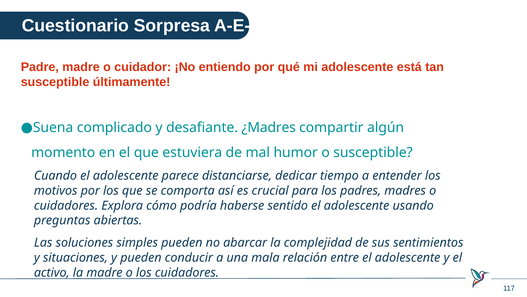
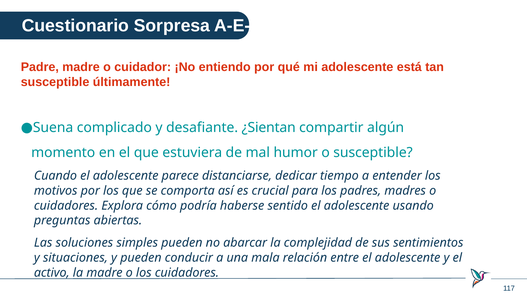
¿Madres: ¿Madres -> ¿Sientan (269, 127)
